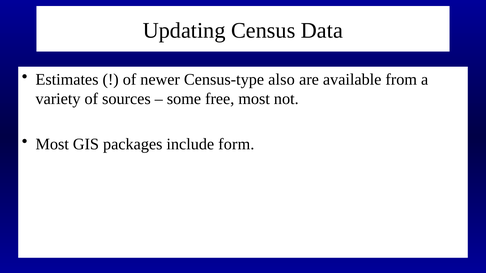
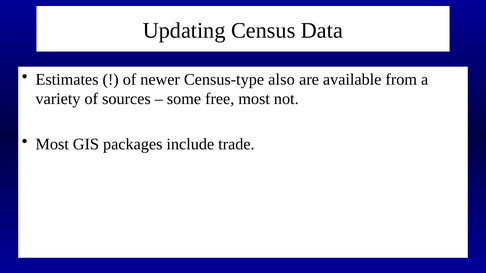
form: form -> trade (236, 144)
